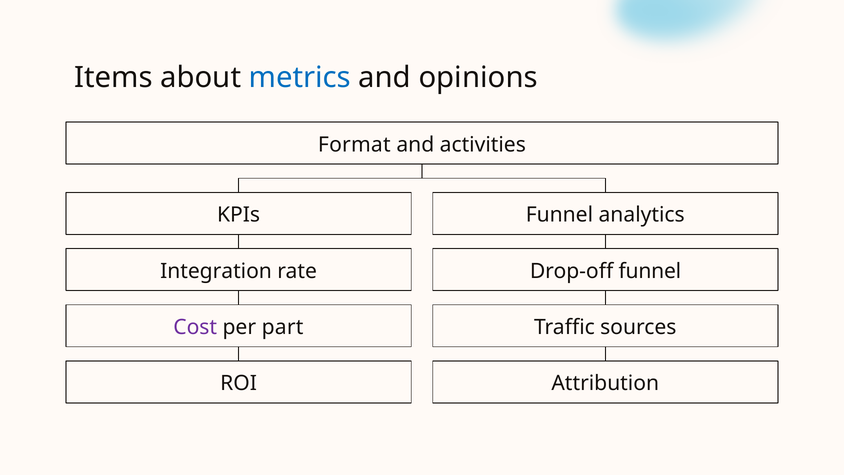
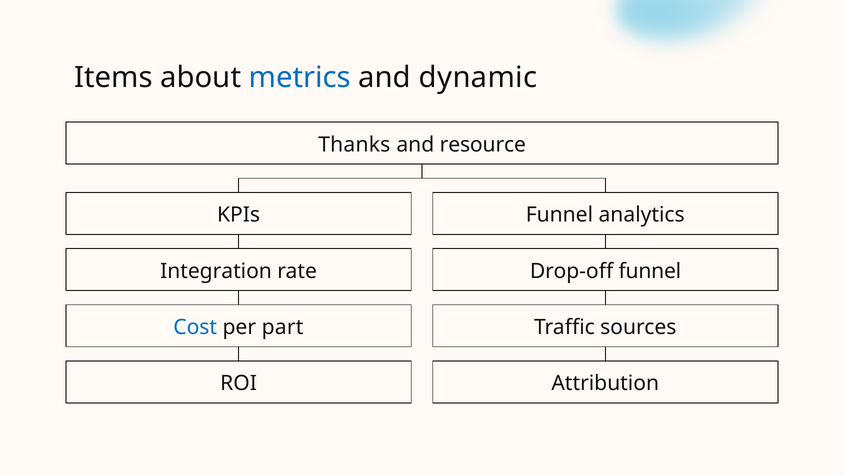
opinions: opinions -> dynamic (478, 77)
Format: Format -> Thanks (354, 145)
activities: activities -> resource (483, 145)
Cost colour: purple -> blue (195, 327)
